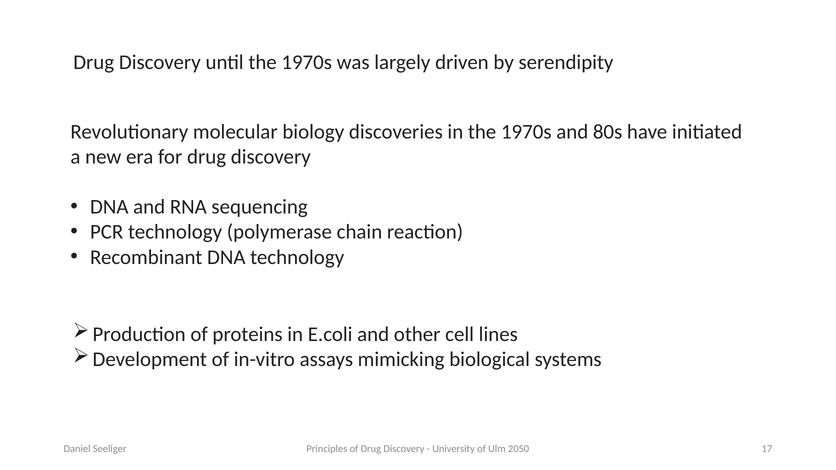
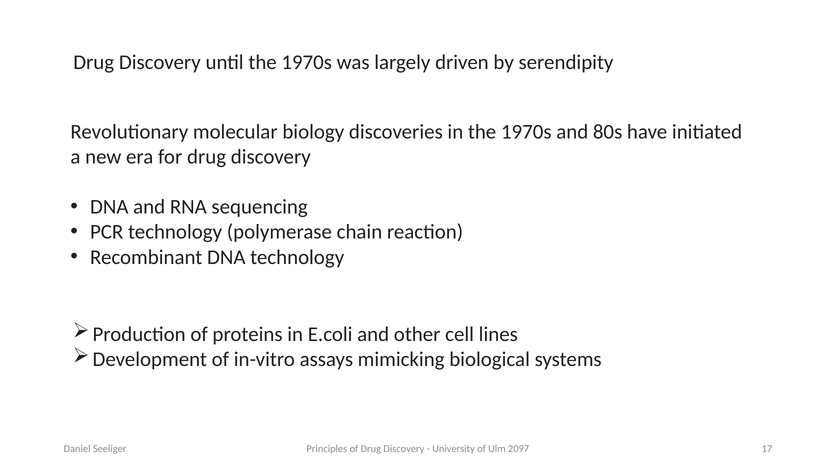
2050: 2050 -> 2097 (519, 449)
